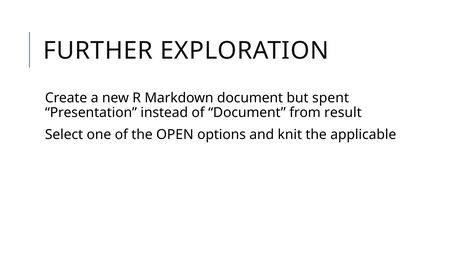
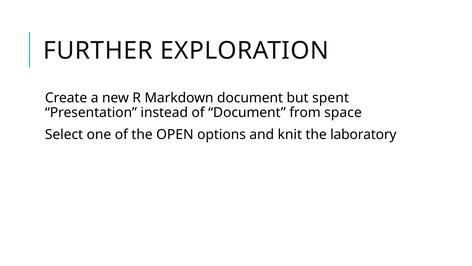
result: result -> space (343, 112)
applicable: applicable -> laboratory (363, 134)
